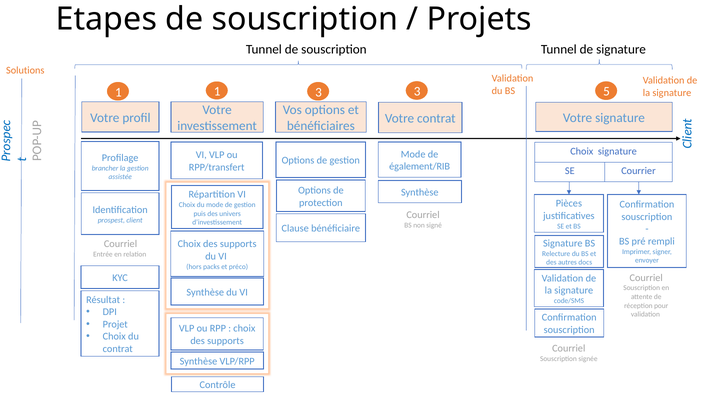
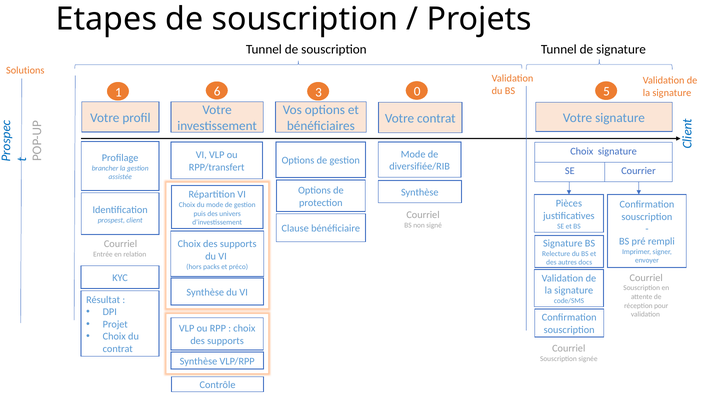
1 1: 1 -> 6 (217, 91)
3 3: 3 -> 0 (417, 91)
également/RIB: également/RIB -> diversifiée/RIB (420, 167)
